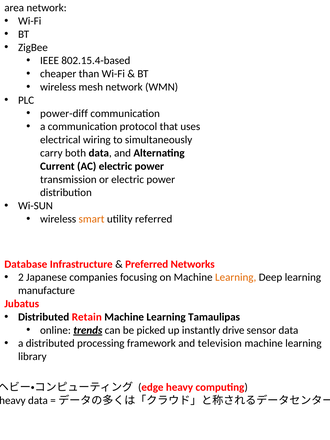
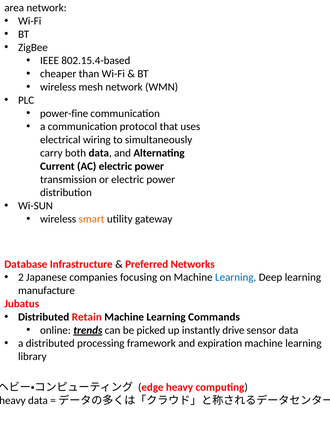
power-diff: power-diff -> power-fine (64, 113)
referred: referred -> gateway (154, 219)
Learning colour: orange -> blue (236, 277)
Tamaulipas: Tamaulipas -> Commands (214, 317)
television: television -> expiration (220, 343)
